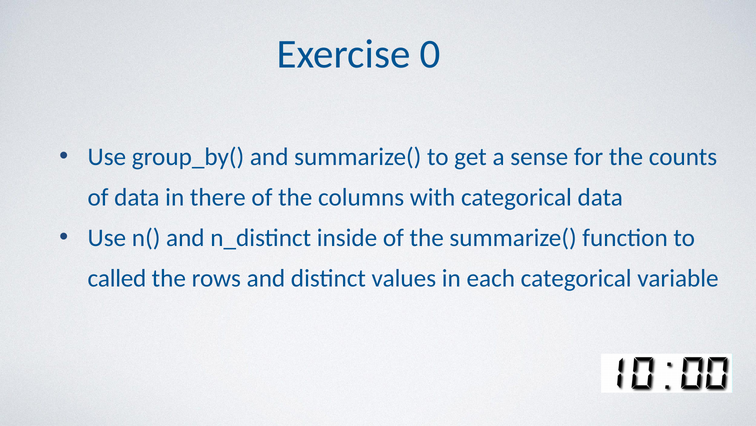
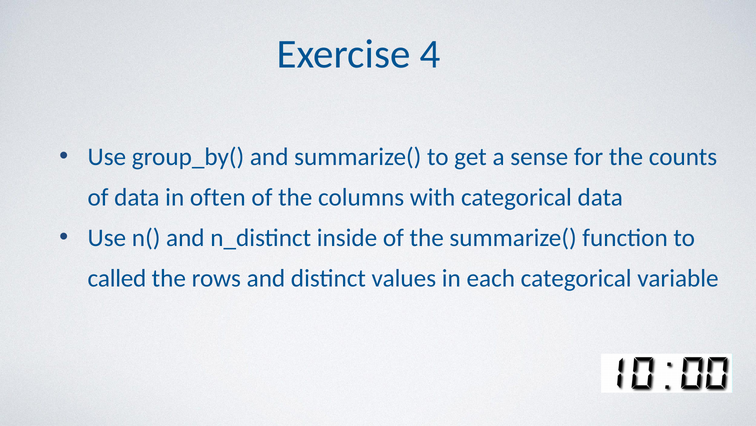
0: 0 -> 4 (430, 54)
there: there -> often (218, 197)
